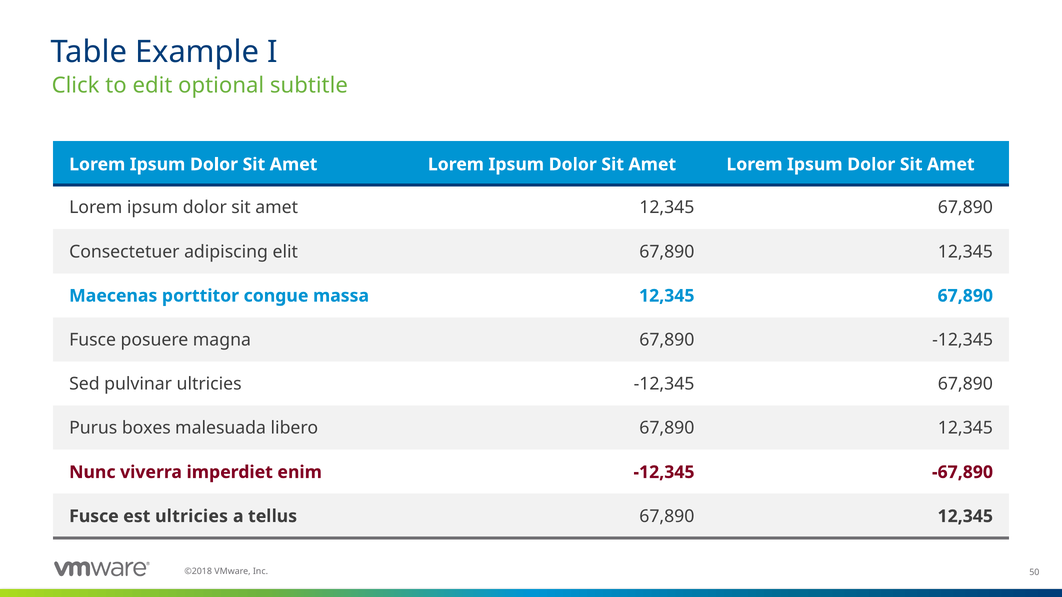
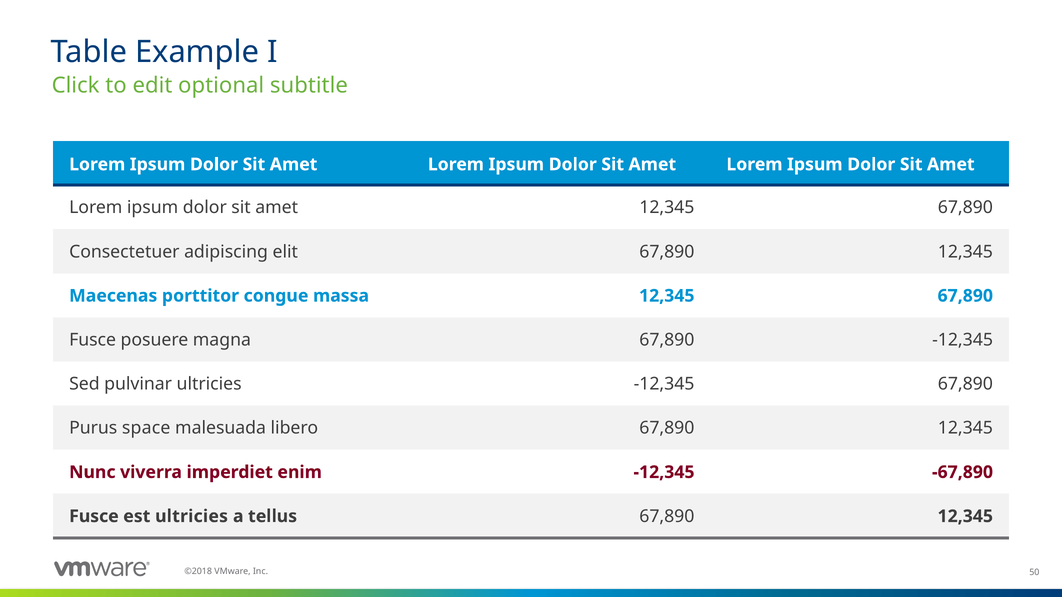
boxes: boxes -> space (146, 428)
